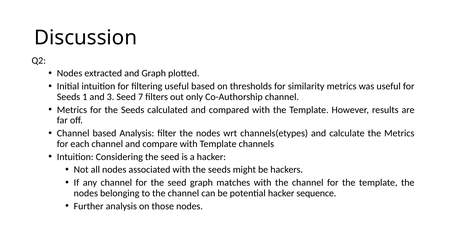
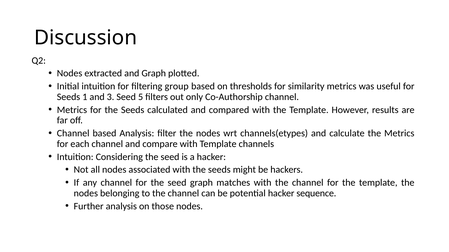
filtering useful: useful -> group (177, 86)
7: 7 -> 5 (141, 97)
